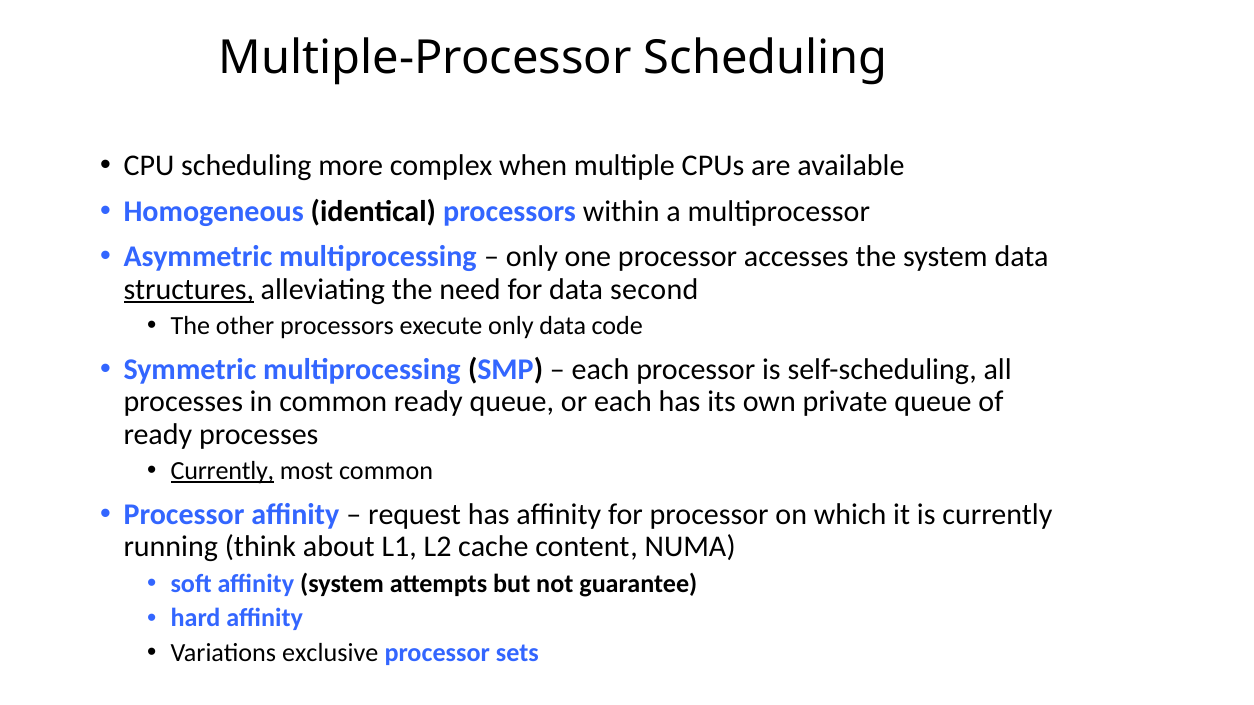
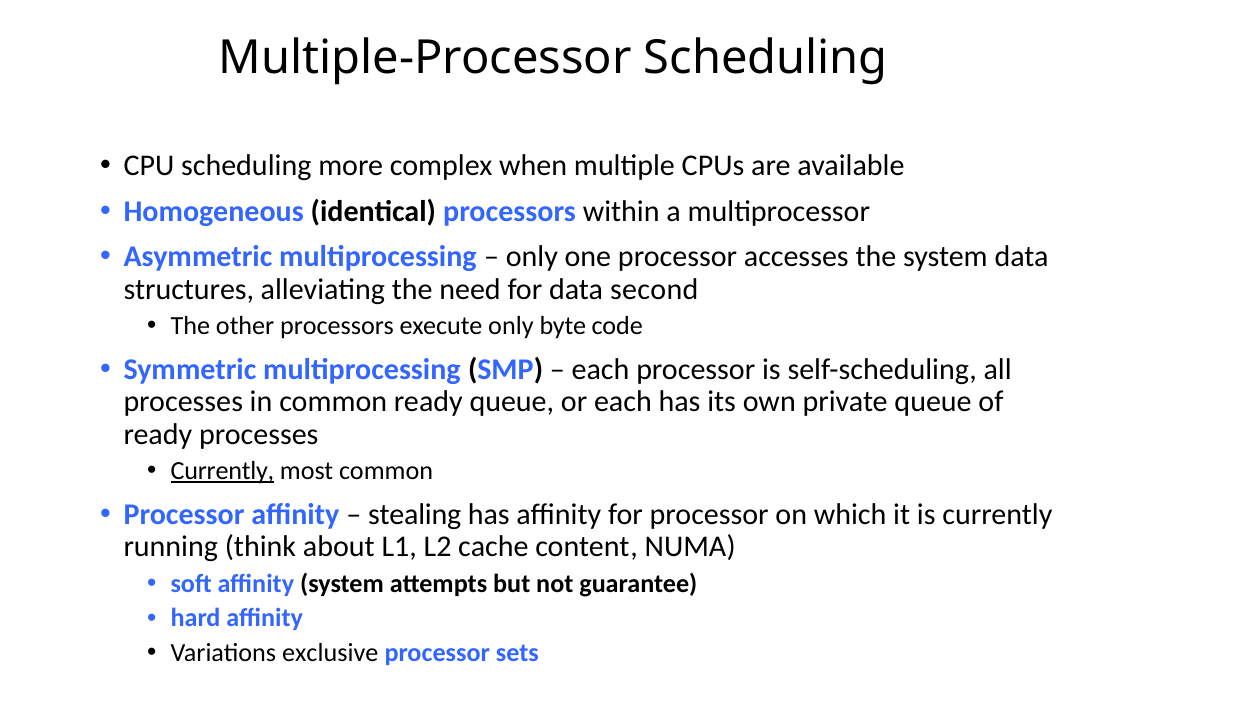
structures underline: present -> none (189, 289)
only data: data -> byte (563, 326)
request: request -> stealing (415, 515)
